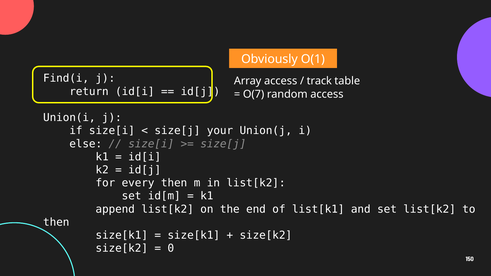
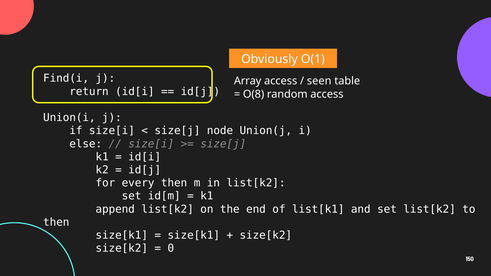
track: track -> seen (319, 81)
O(7: O(7 -> O(8 (254, 94)
your: your -> node (220, 131)
